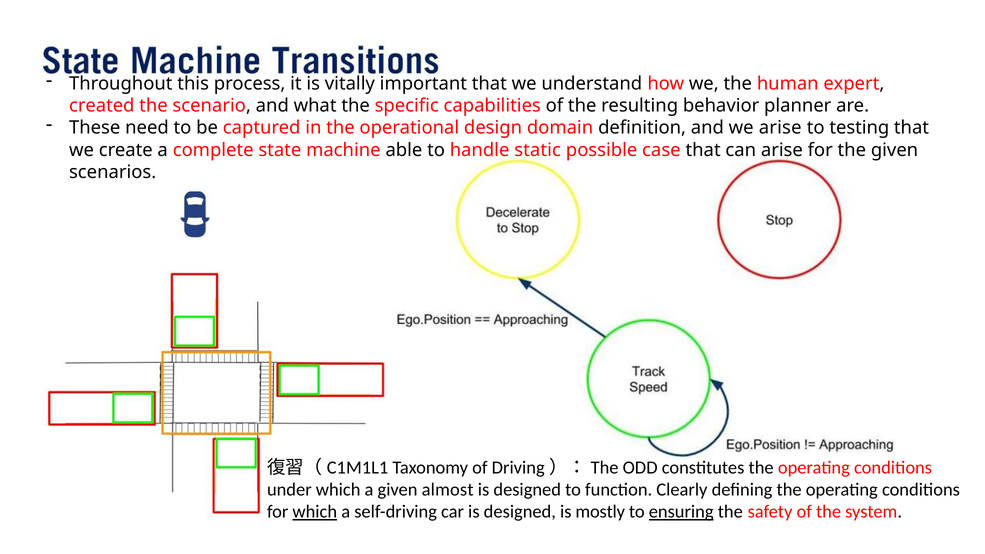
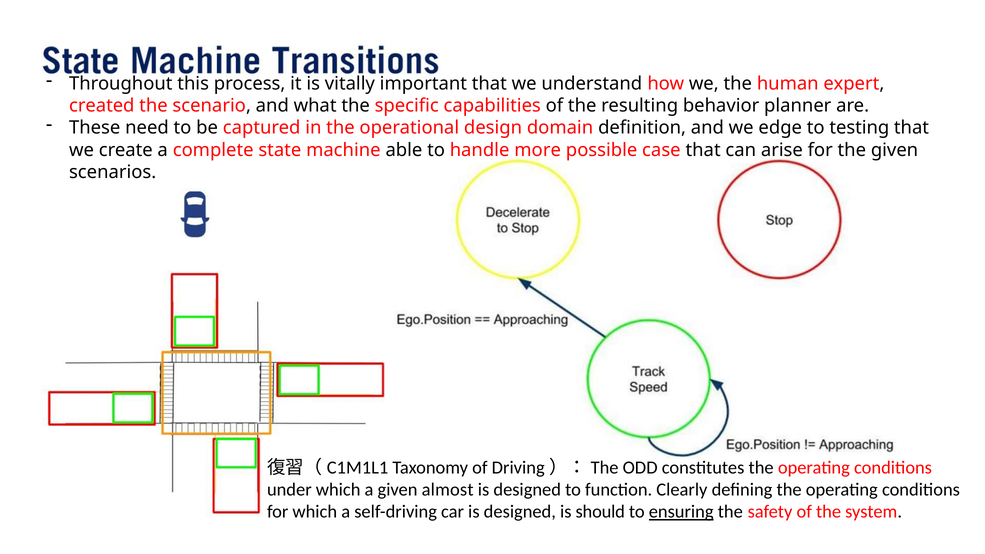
we arise: arise -> edge (780, 128)
static: static -> more (538, 150)
which underline: present -> none (315, 512)
mostly: mostly -> should (600, 512)
